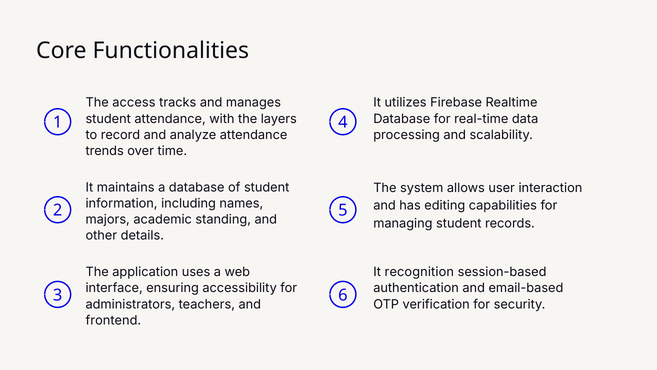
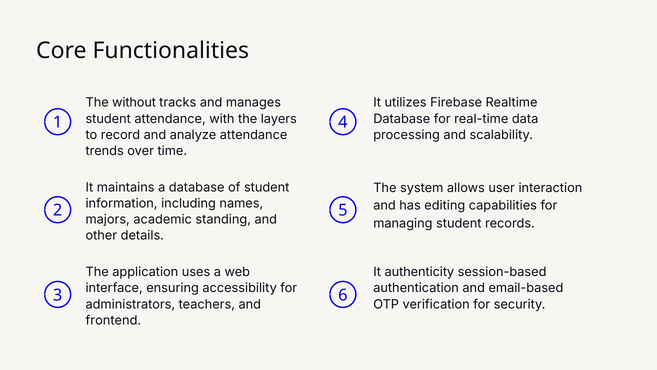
access: access -> without (134, 103)
recognition: recognition -> authenticity (419, 272)
